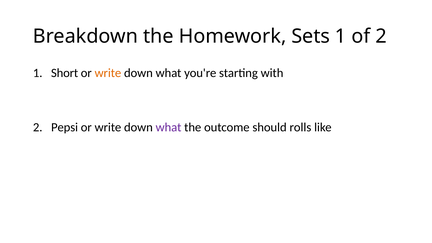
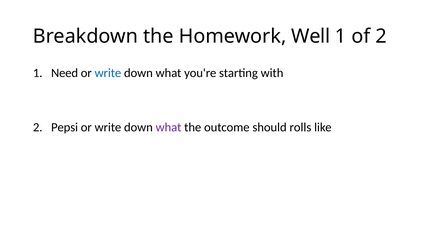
Sets: Sets -> Well (311, 36)
Short: Short -> Need (65, 73)
write colour: orange -> blue (108, 73)
